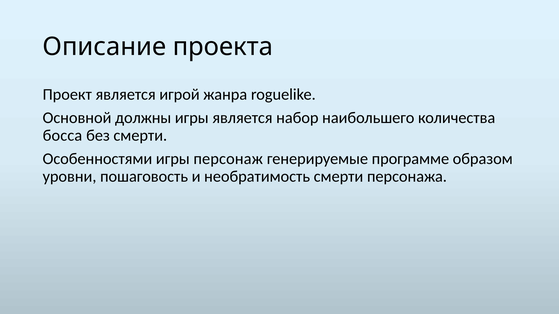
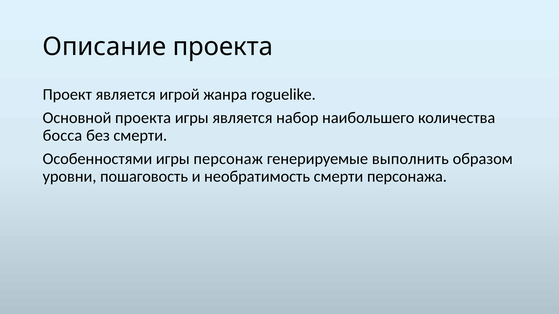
Основной должны: должны -> проекта (143, 118)
программе: программе -> выполнить (410, 159)
